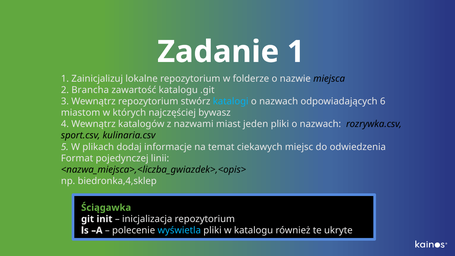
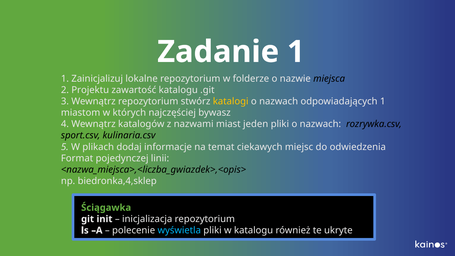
Brancha: Brancha -> Projektu (90, 90)
katalogi colour: light blue -> yellow (231, 101)
odpowiadających 6: 6 -> 1 (383, 101)
